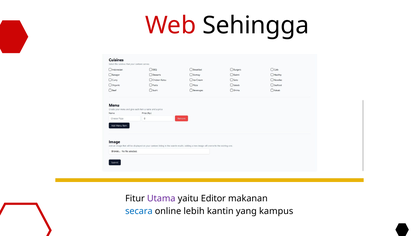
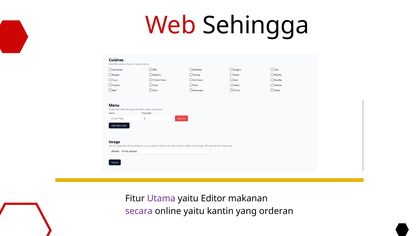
secara colour: blue -> purple (139, 211)
online lebih: lebih -> yaitu (194, 211)
kampus: kampus -> orderan (276, 211)
